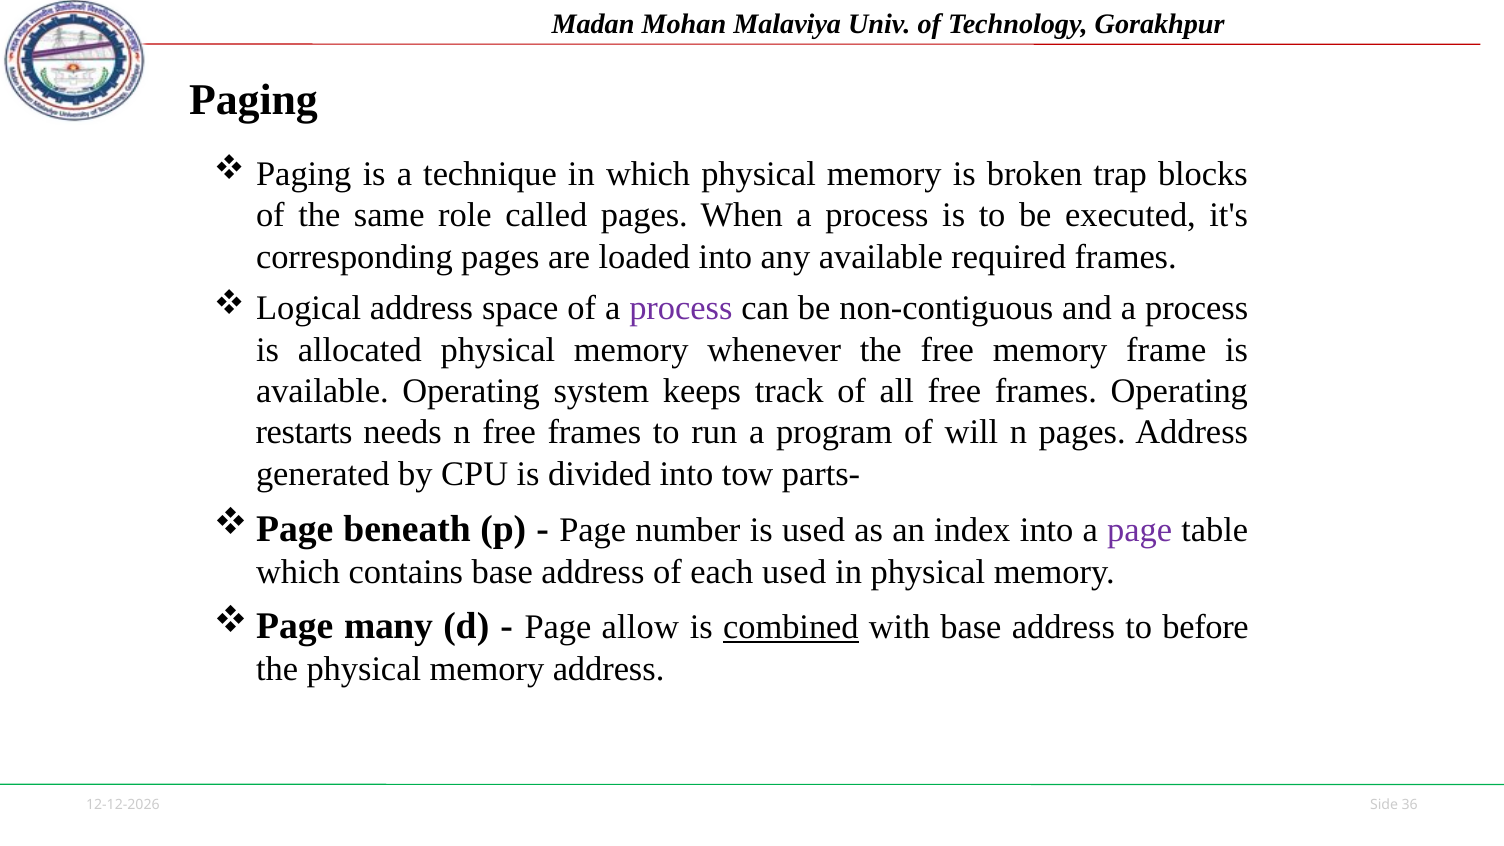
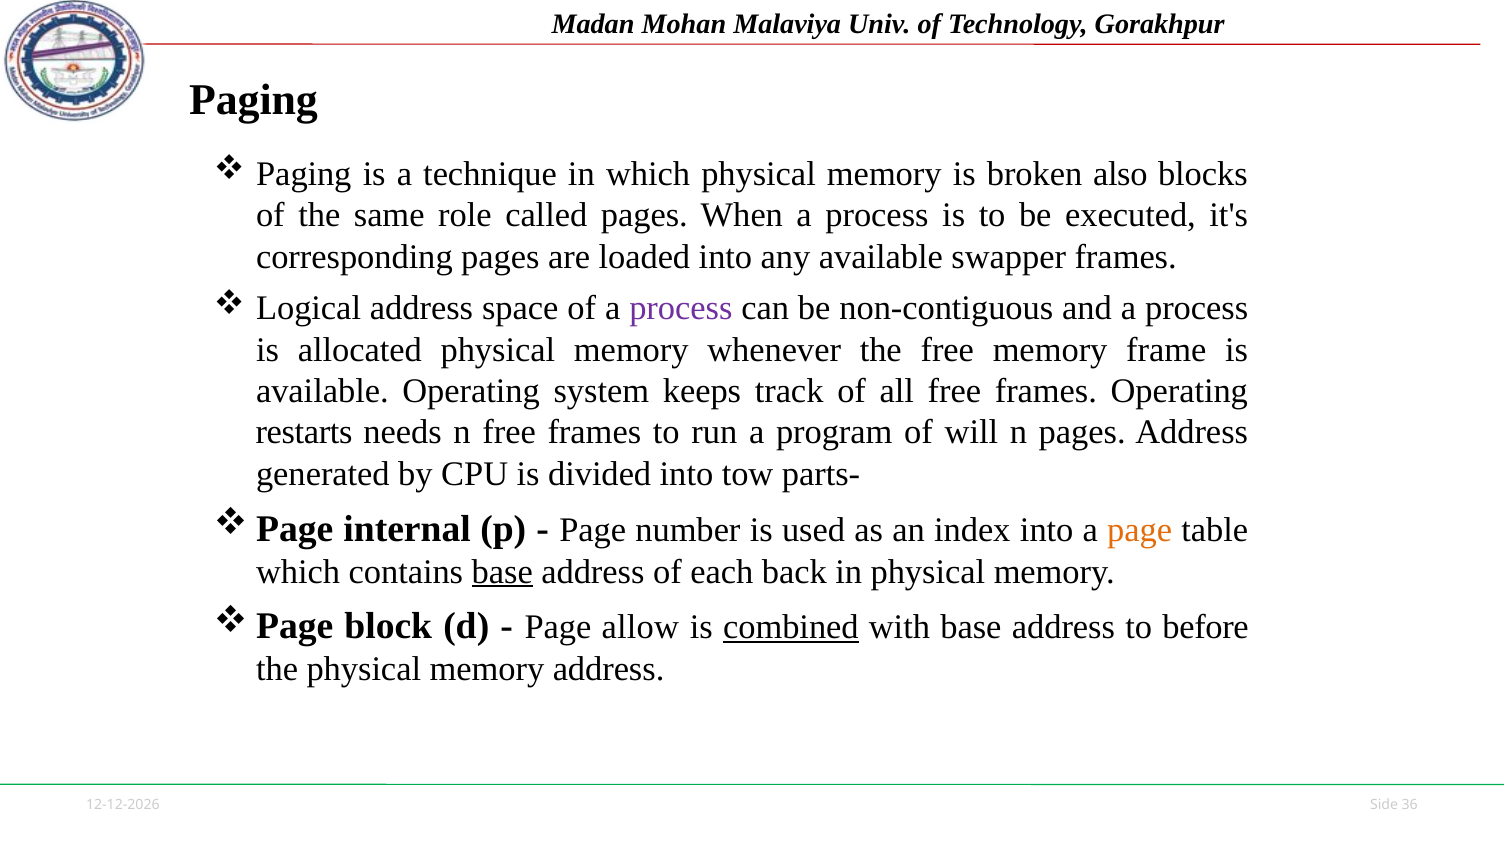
trap: trap -> also (1120, 174)
required: required -> swapper (1009, 257)
beneath: beneath -> internal (407, 529)
page colour: purple -> orange (1140, 530)
base underline: none -> present (502, 572)
each used: used -> back (794, 572)
many: many -> block (388, 626)
